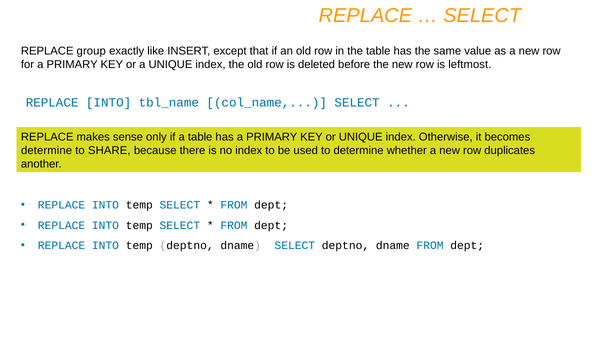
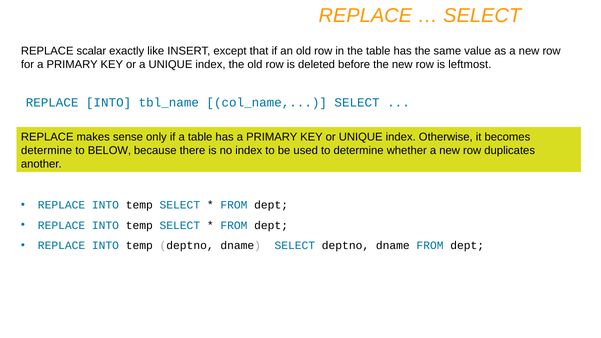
group: group -> scalar (91, 51)
SHARE: SHARE -> BELOW (109, 150)
